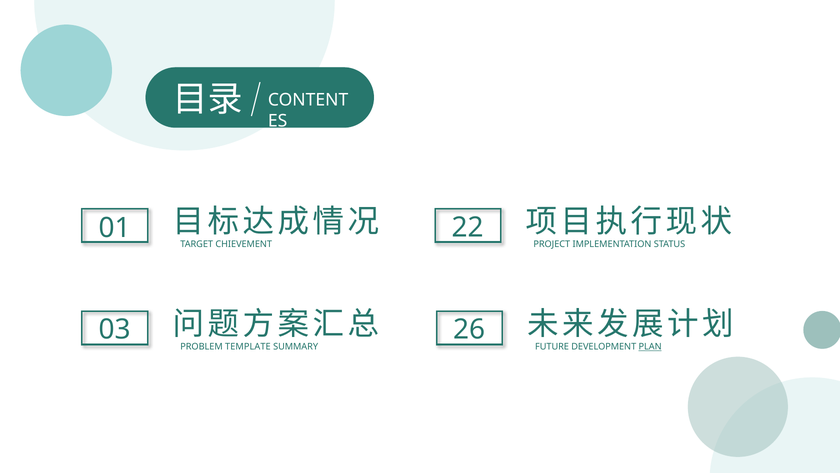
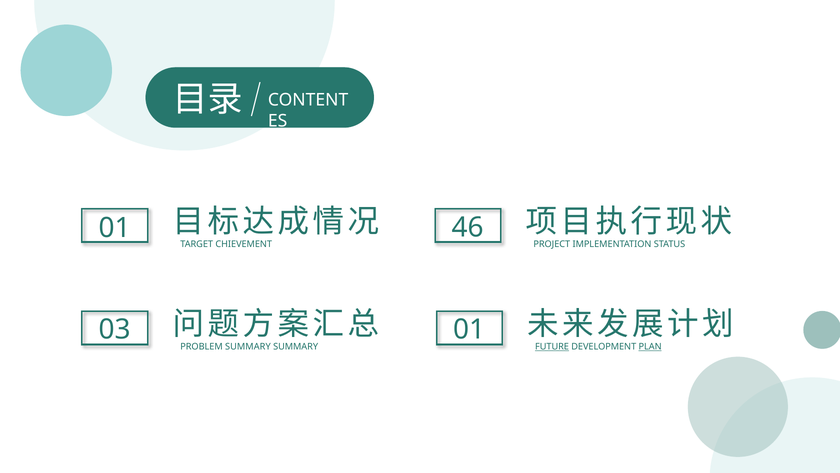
22: 22 -> 46 (468, 227)
PROBLEM TEMPLATE: TEMPLATE -> SUMMARY (248, 346)
SUMMARY 26: 26 -> 01 (469, 329)
FUTURE underline: none -> present (552, 346)
